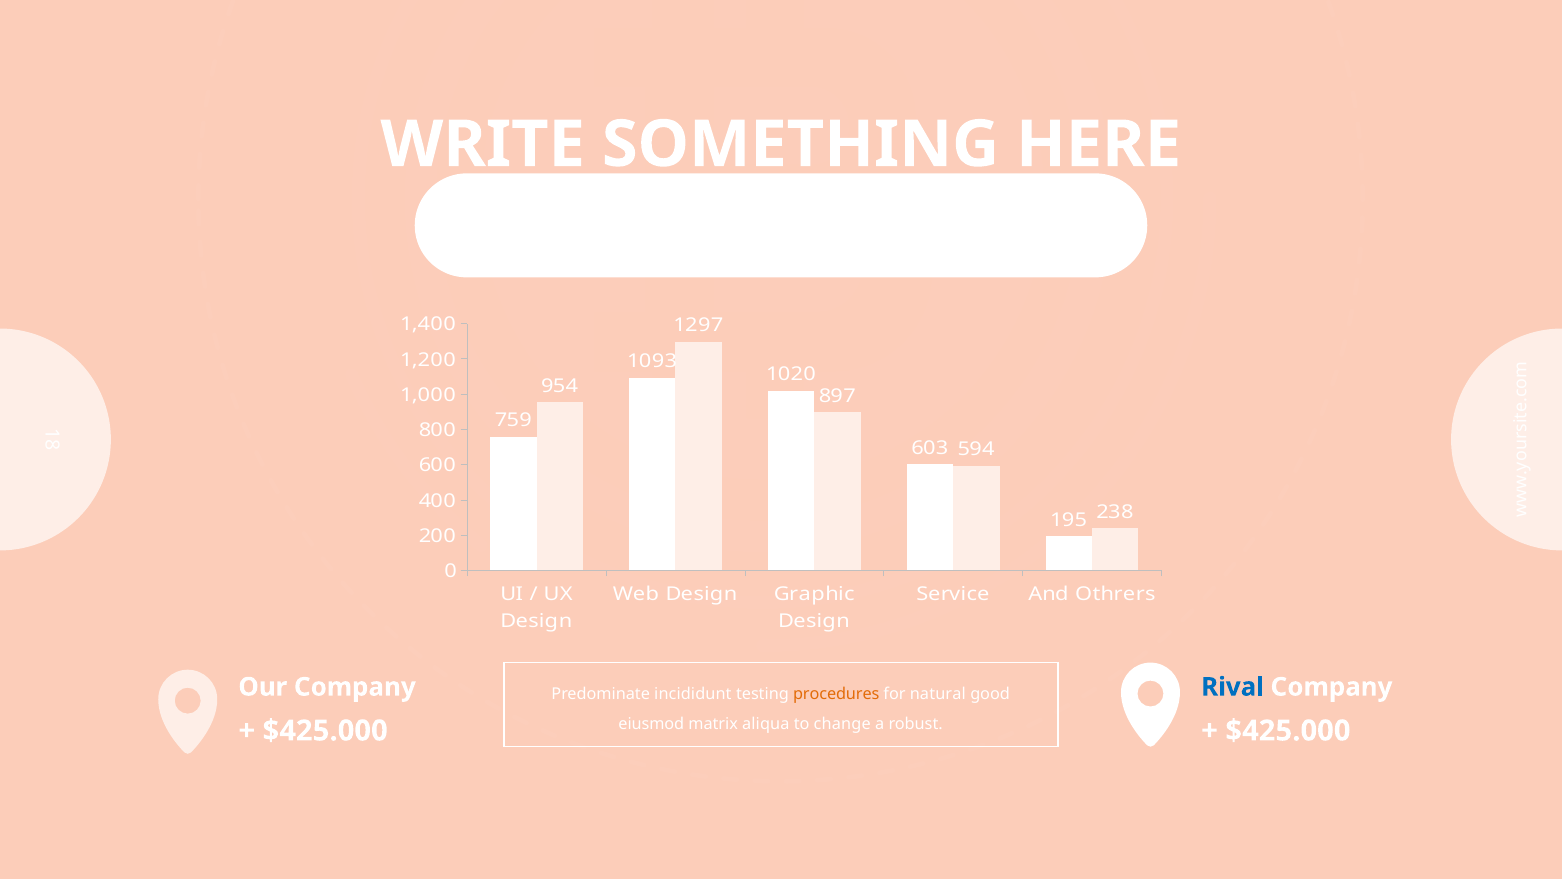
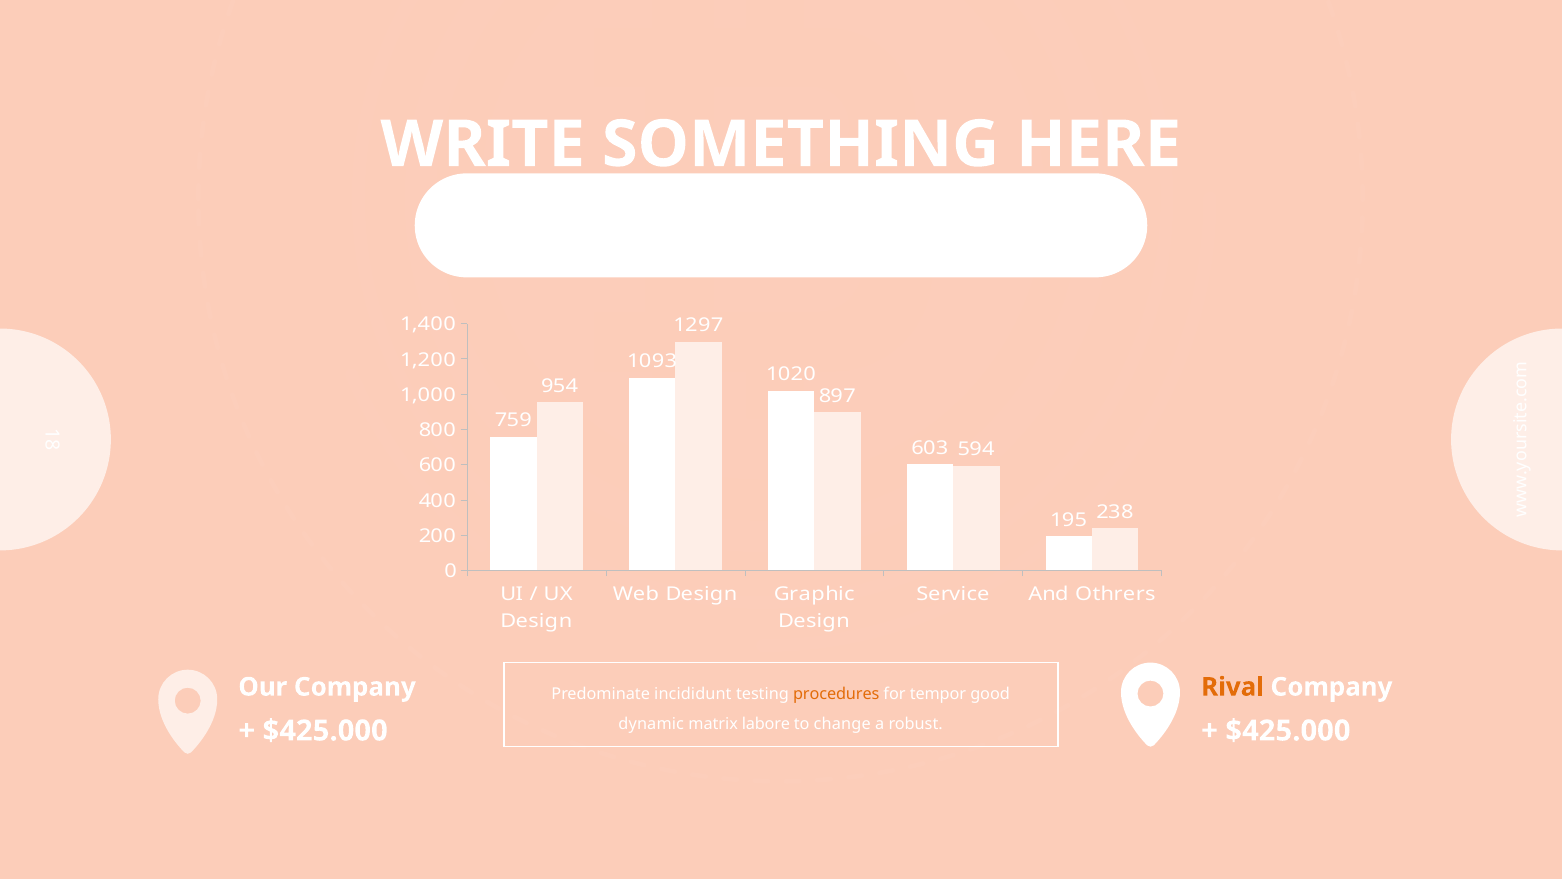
Rival colour: blue -> orange (1233, 687)
natural: natural -> tempor (938, 694)
eiusmod: eiusmod -> dynamic (651, 723)
aliqua: aliqua -> labore (766, 723)
